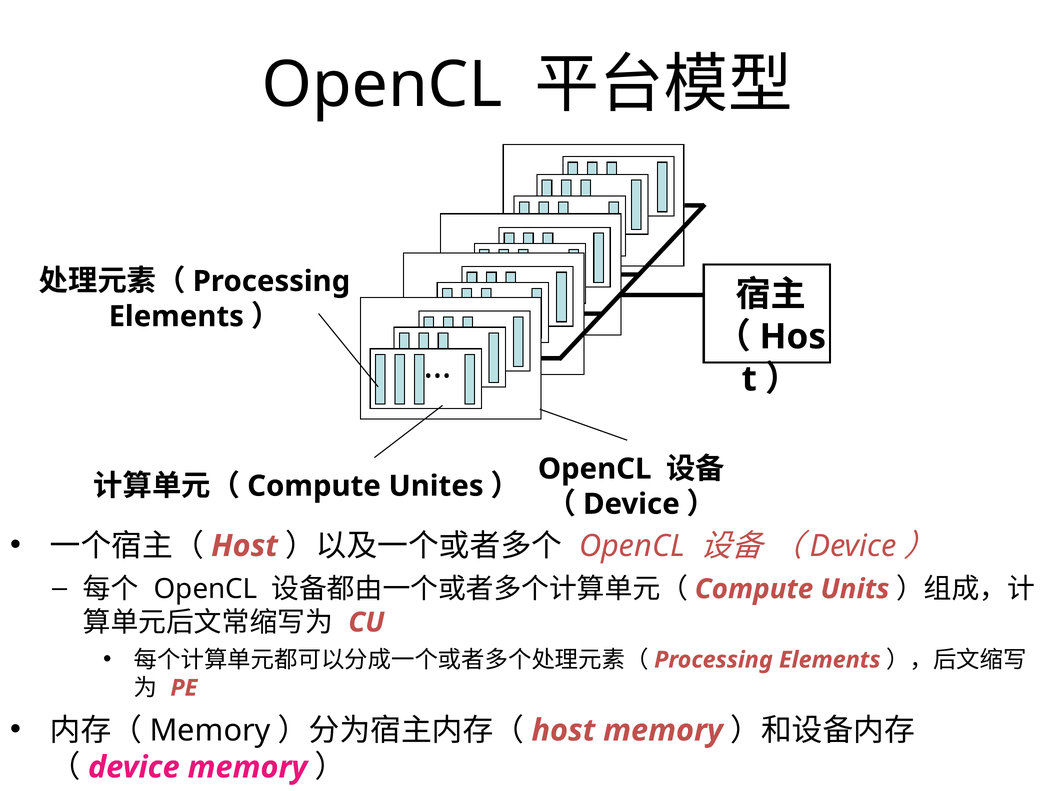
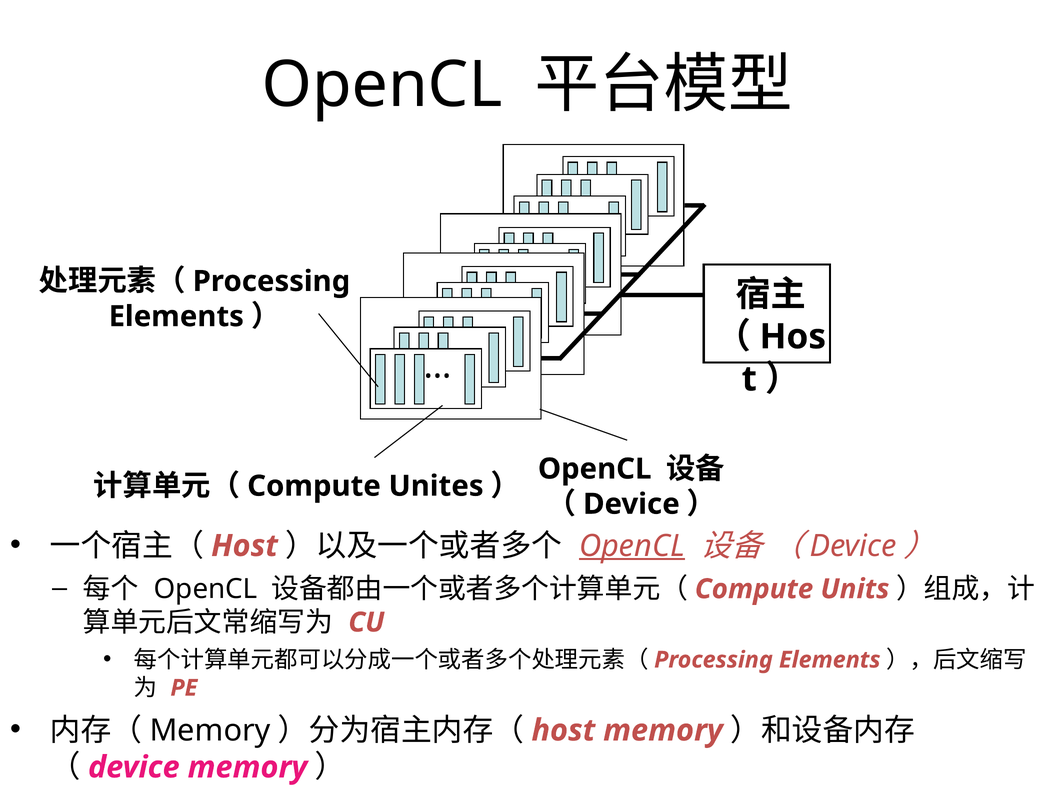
OpenCL underline: none -> present (632, 546)
